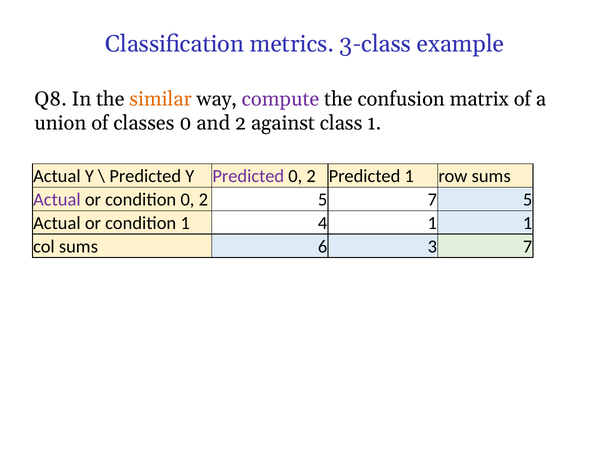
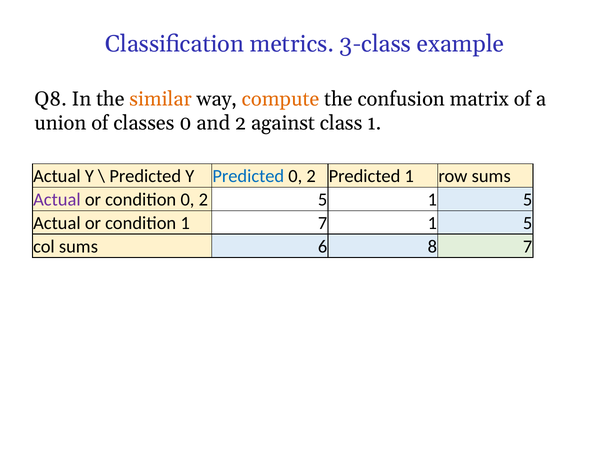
compute colour: purple -> orange (281, 99)
Predicted colour: purple -> blue (248, 176)
5 7: 7 -> 1 (432, 200)
1 4: 4 -> 7 (323, 223)
1: 1 -> 5 (528, 223)
3: 3 -> 8 (432, 246)
